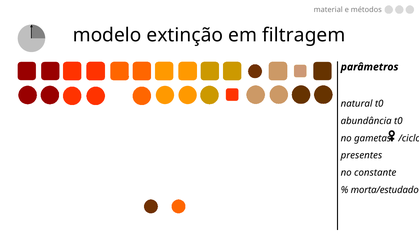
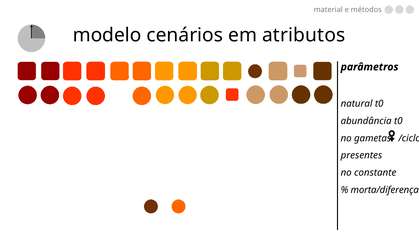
extinção: extinção -> cenários (185, 35)
filtragem: filtragem -> atributos (304, 35)
morta/estudado: morta/estudado -> morta/diferença (385, 190)
